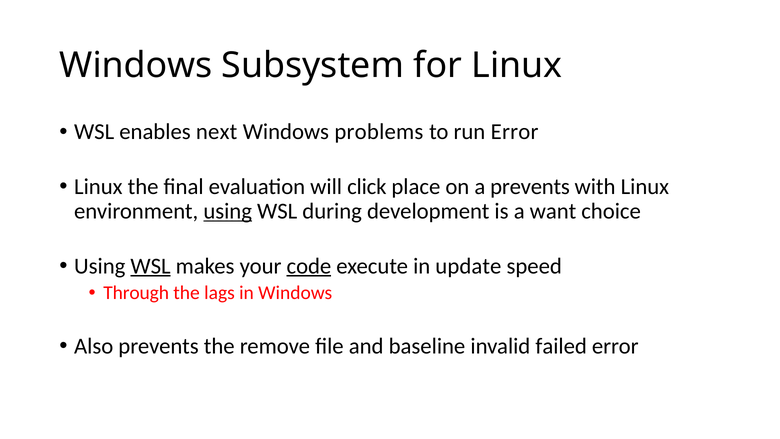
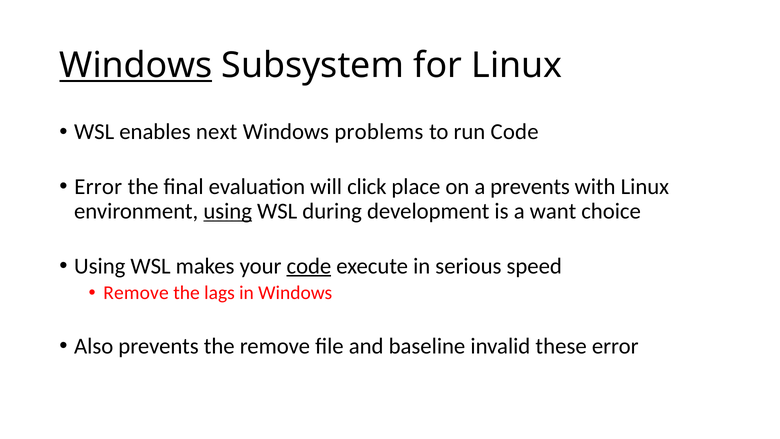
Windows underline: none -> present (136, 66)
run Error: Error -> Code (515, 132)
Linux: Linux -> Error (98, 187)
WSL underline: present -> none (151, 266)
update: update -> serious (468, 266)
Through: Through -> Remove (136, 293)
failed: failed -> these (561, 346)
